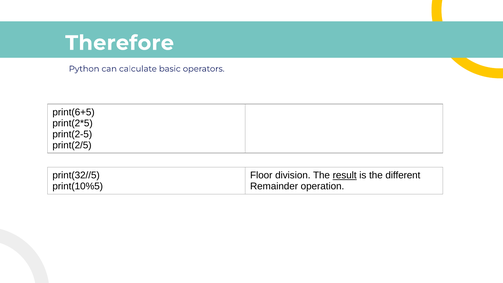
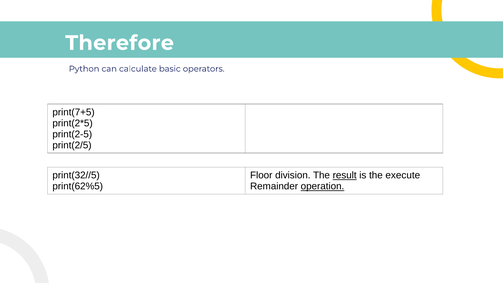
print(6+5: print(6+5 -> print(7+5 (74, 112)
different: different -> execute (403, 175)
print(10%5: print(10%5 -> print(62%5 (78, 186)
operation underline: none -> present (323, 186)
